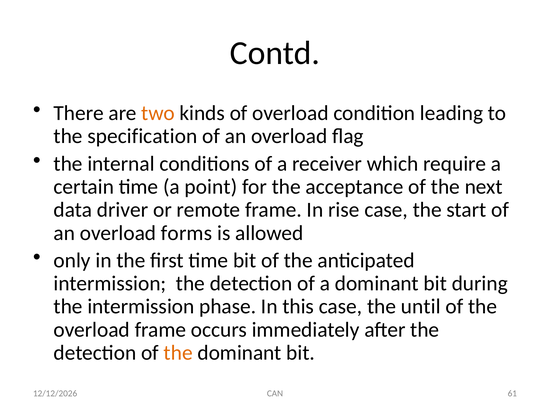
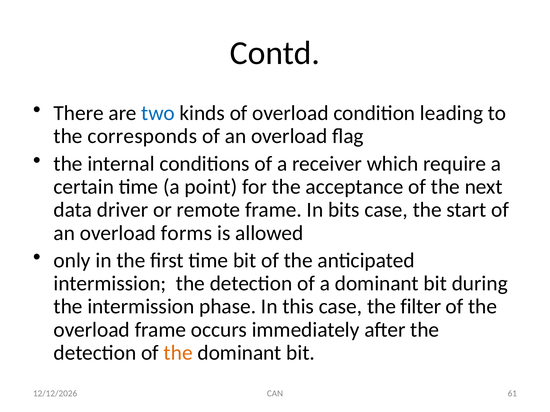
two colour: orange -> blue (158, 113)
specification: specification -> corresponds (142, 136)
rise: rise -> bits (344, 210)
until: until -> filter (421, 307)
